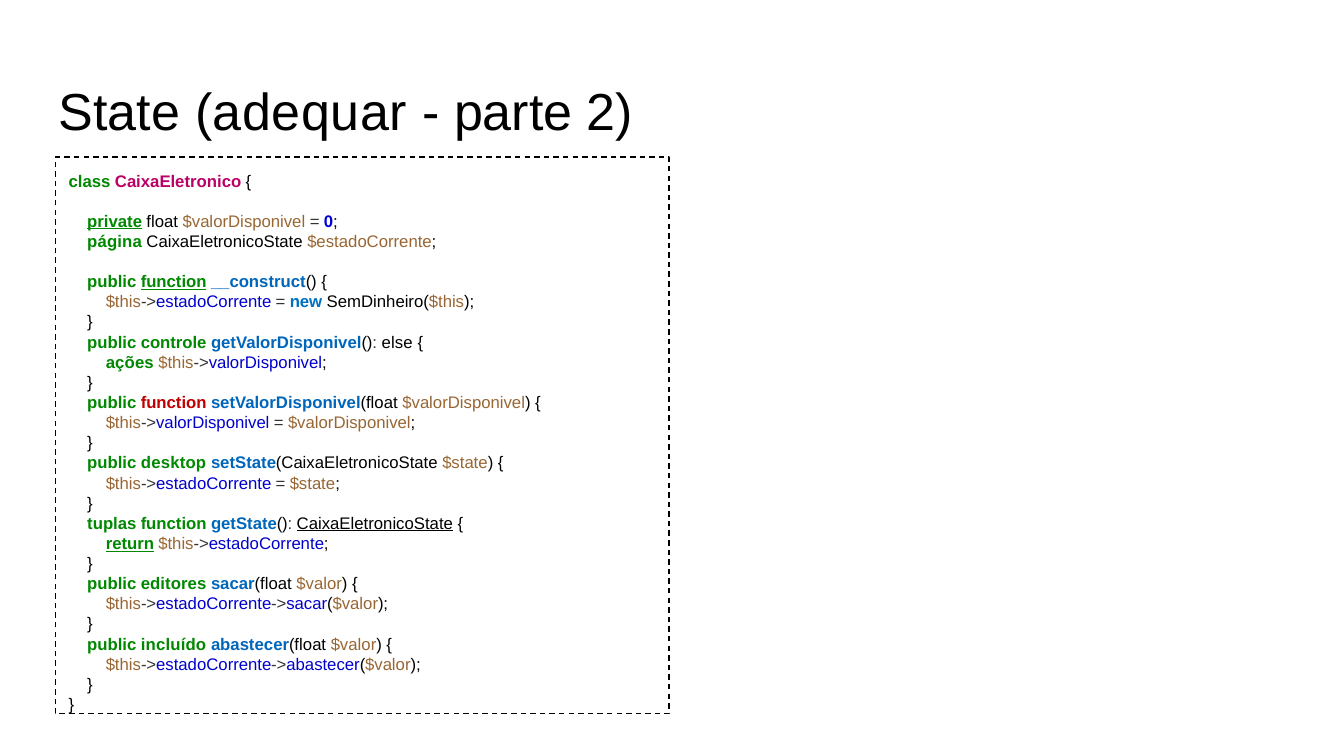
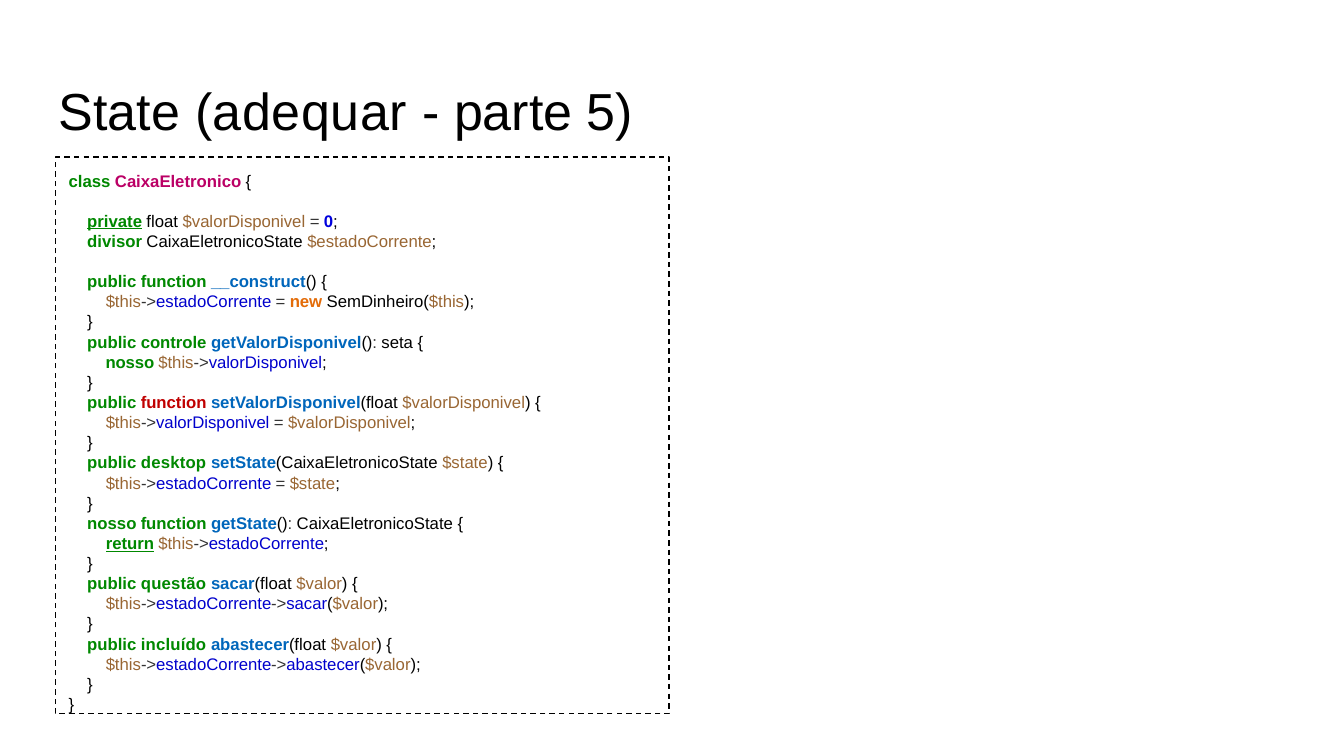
2: 2 -> 5 (610, 113)
página: página -> divisor (115, 242)
function underline: present -> none (174, 282)
new colour: blue -> orange (306, 302)
else: else -> seta (397, 342)
ações: ações -> nosso (130, 363)
tuplas: tuplas -> nosso (112, 524)
CaixaEletronicoState underline: present -> none (375, 524)
editores: editores -> questão (174, 584)
